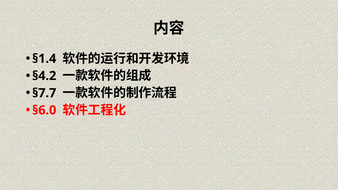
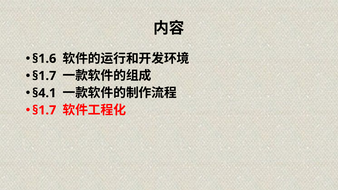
§1.4: §1.4 -> §1.6 (44, 59)
§4.2: §4.2 -> §1.7 (44, 76)
§7.7: §7.7 -> §4.1 (44, 93)
§6.0: §6.0 -> §1.7 (44, 110)
